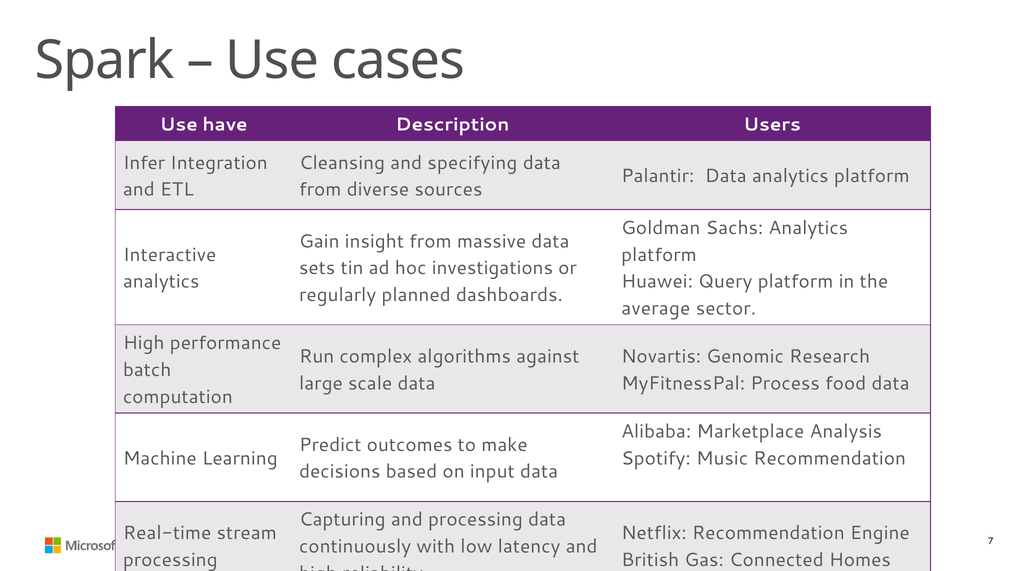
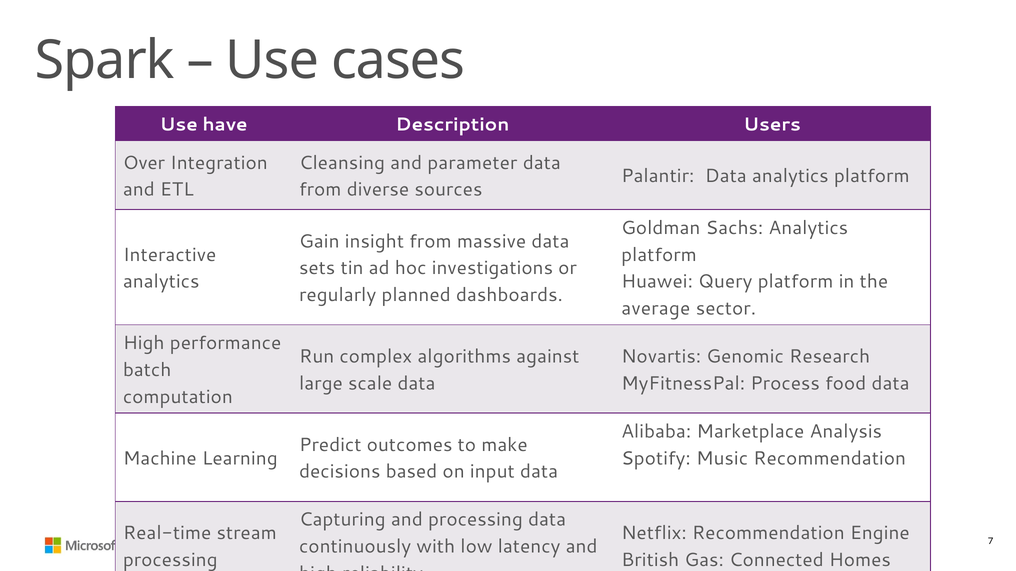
Infer: Infer -> Over (144, 163)
specifying: specifying -> parameter (472, 163)
